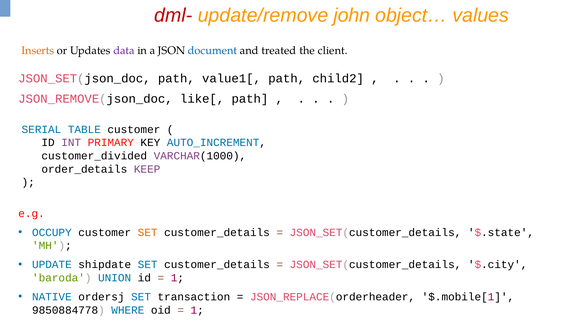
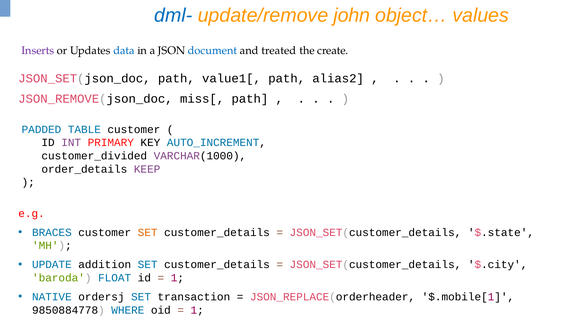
dml- colour: red -> blue (173, 15)
Inserts colour: orange -> purple (38, 51)
data colour: purple -> blue (124, 51)
client: client -> create (333, 51)
child2: child2 -> alias2 (338, 78)
like[: like[ -> miss[ (202, 99)
SERIAL: SERIAL -> PADDED (41, 130)
OCCUPY: OCCUPY -> BRACES (52, 233)
shipdate: shipdate -> addition (105, 265)
UNION: UNION -> FLOAT (115, 278)
